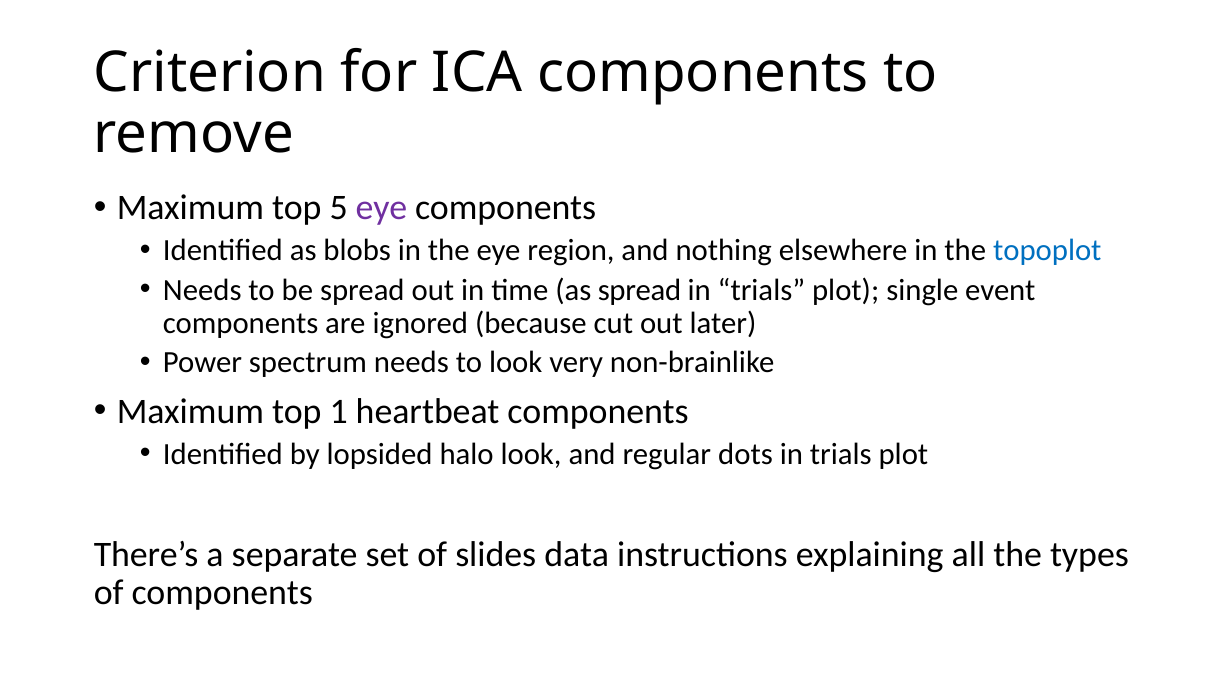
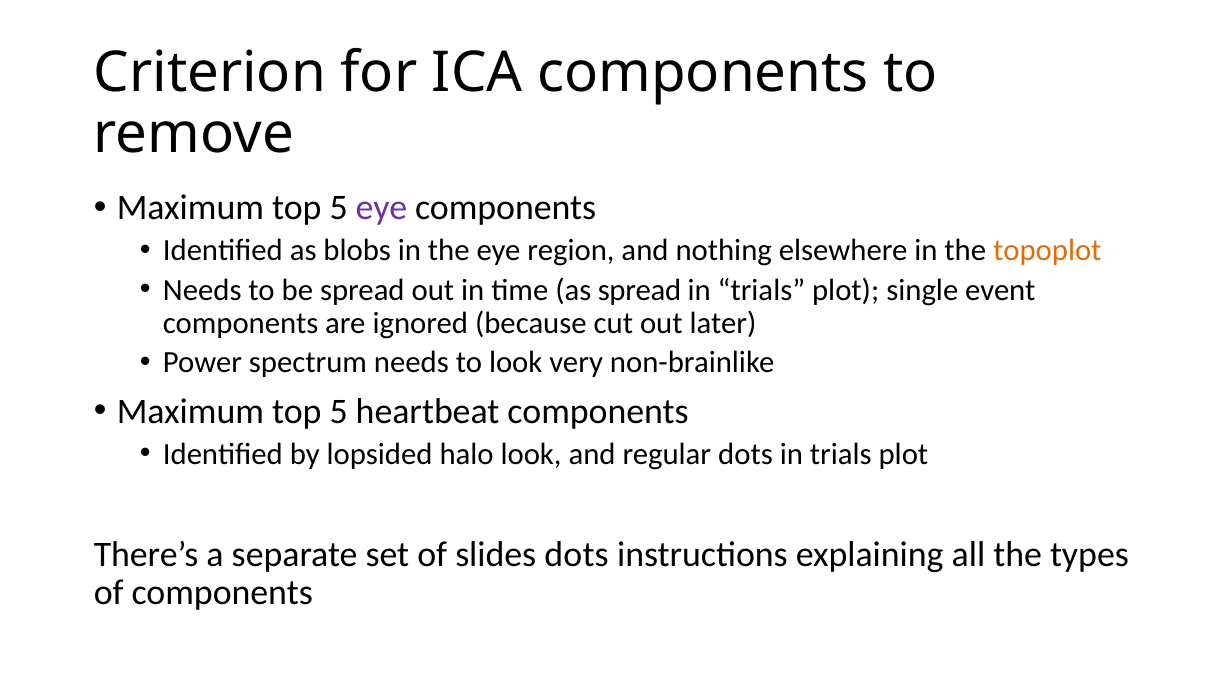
topoplot colour: blue -> orange (1047, 250)
1: 1 -> 5 (339, 411)
slides data: data -> dots (577, 554)
